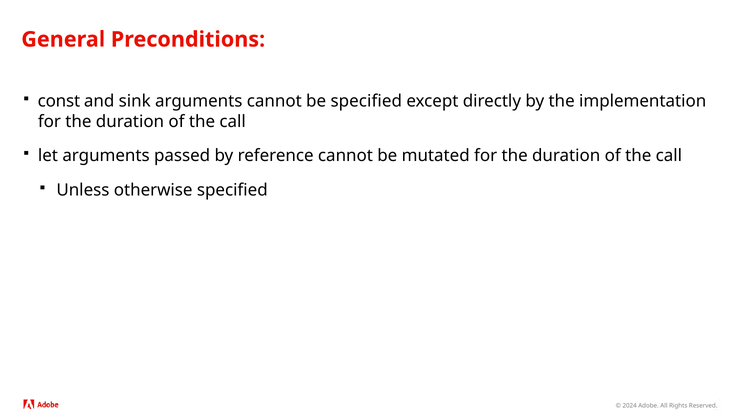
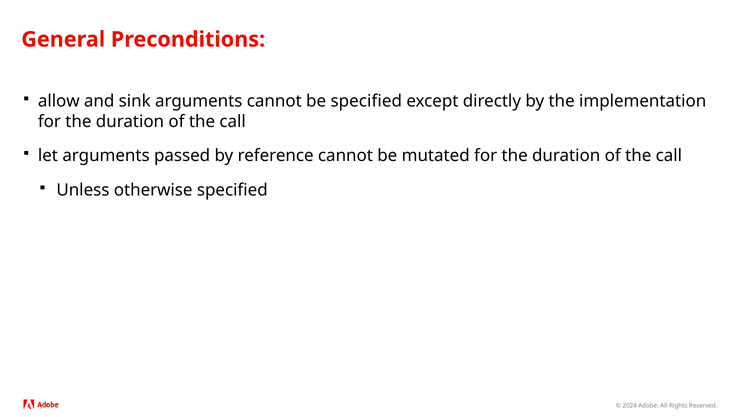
const: const -> allow (59, 101)
